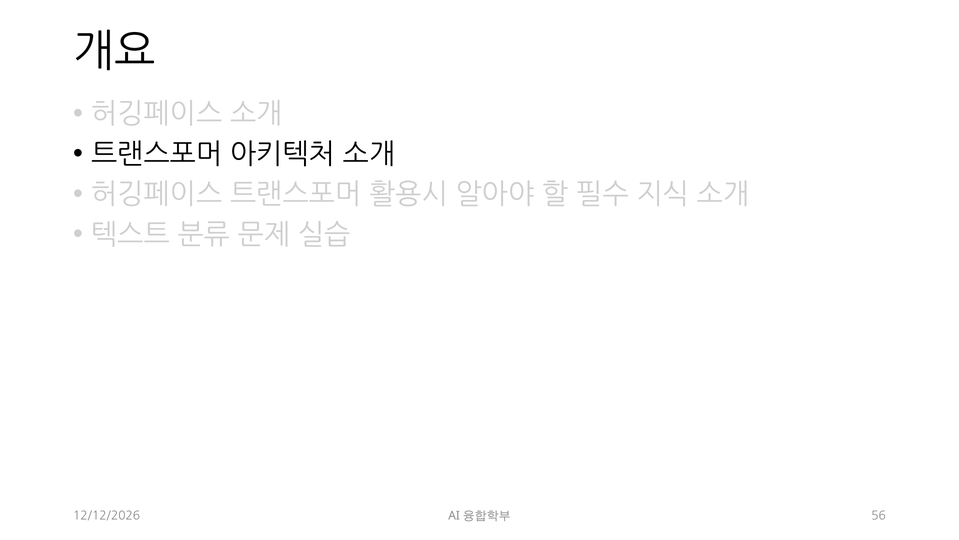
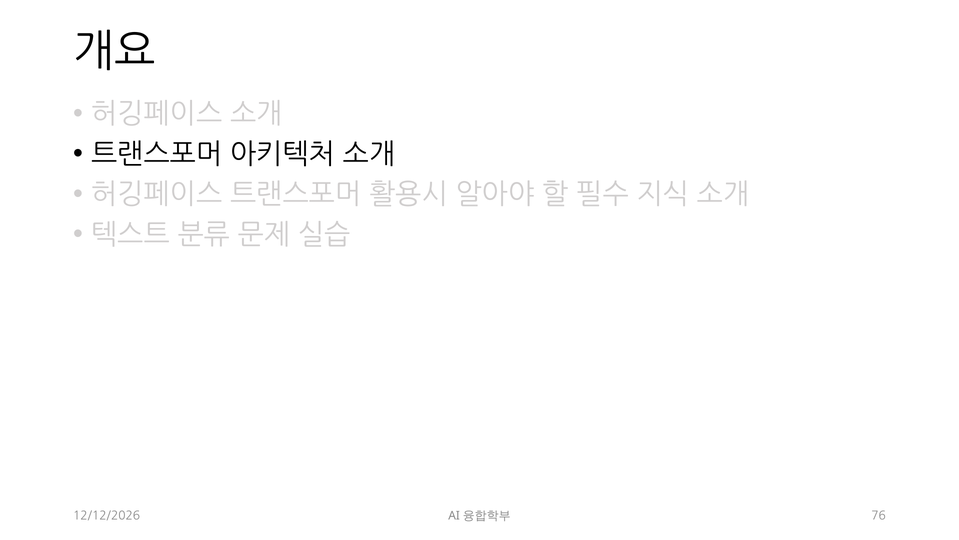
56: 56 -> 76 (879, 515)
